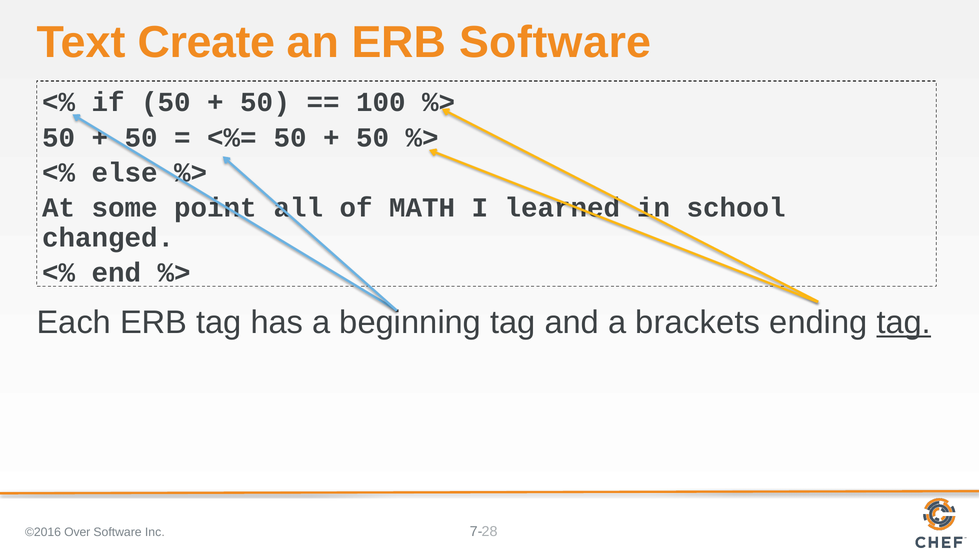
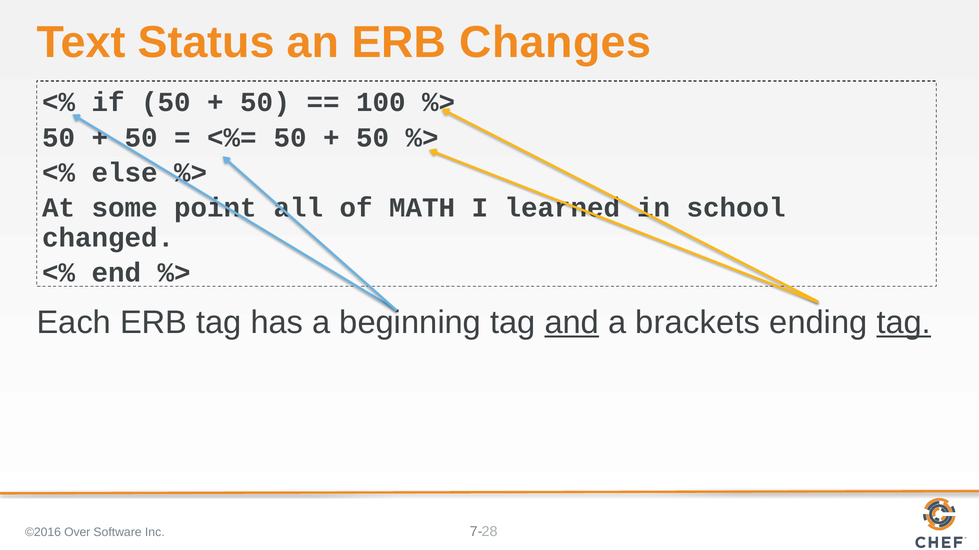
Create: Create -> Status (206, 42)
ERB Software: Software -> Changes (555, 42)
and underline: none -> present (572, 323)
